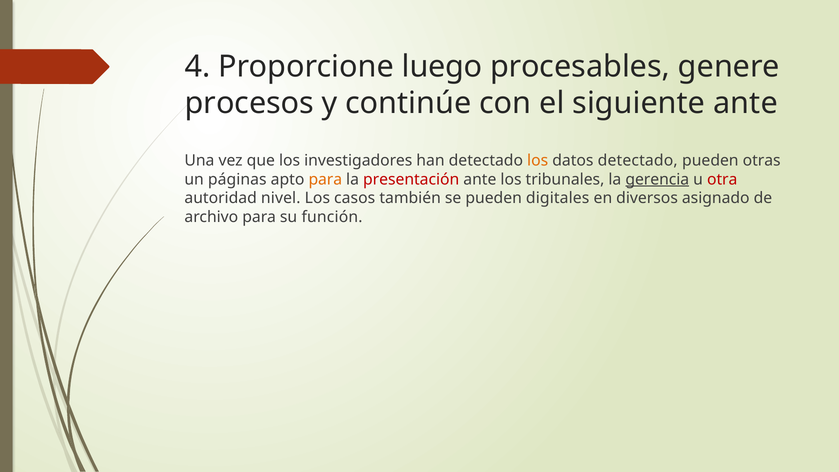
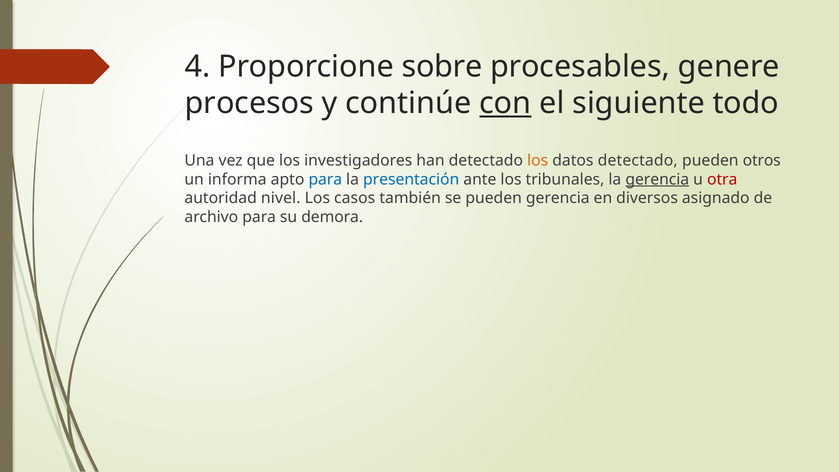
luego: luego -> sobre (442, 67)
con underline: none -> present (505, 103)
siguiente ante: ante -> todo (746, 103)
otras: otras -> otros (762, 161)
páginas: páginas -> informa (237, 179)
para colour: orange -> blue (325, 179)
presentación colour: red -> blue (411, 179)
pueden digitales: digitales -> gerencia (558, 198)
función: función -> demora (332, 217)
